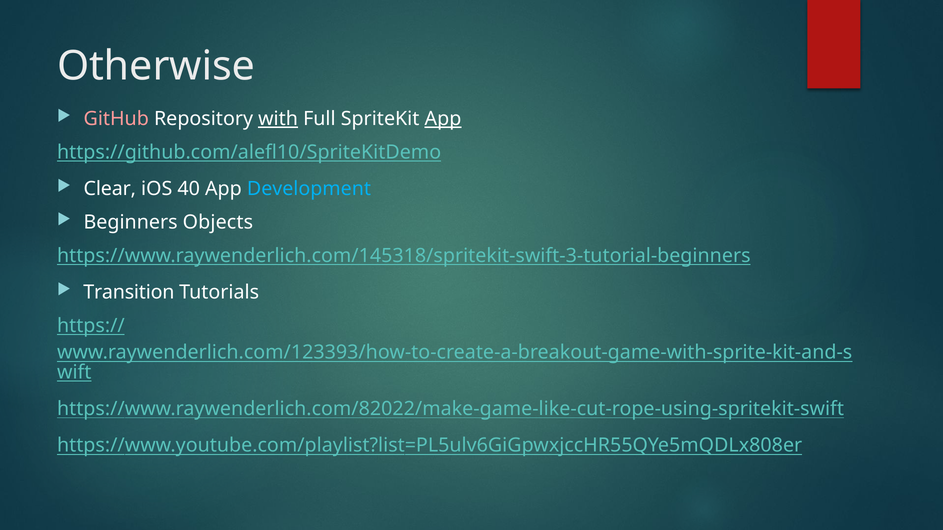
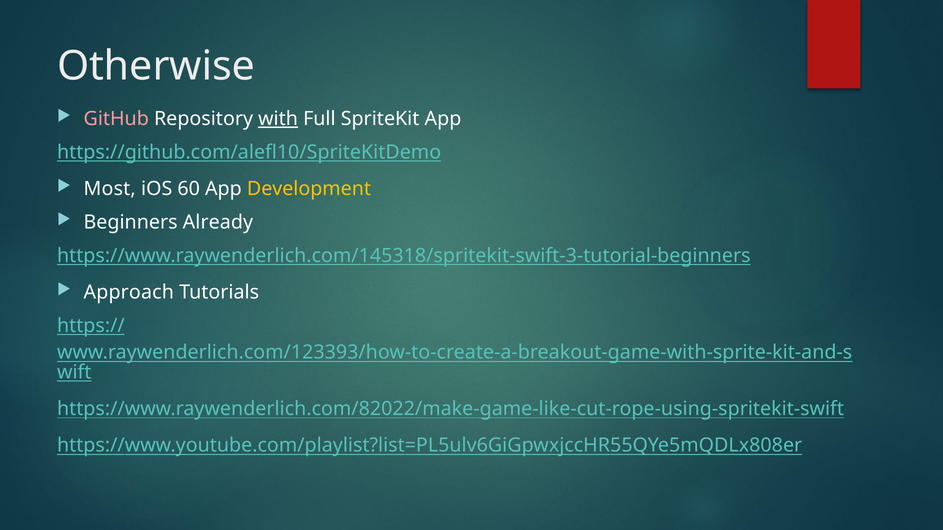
App underline: present -> none (443, 119)
Clear: Clear -> Most (110, 189)
40: 40 -> 60 (189, 189)
Development colour: light blue -> yellow (309, 189)
Objects: Objects -> Already (218, 222)
Transition: Transition -> Approach (129, 293)
